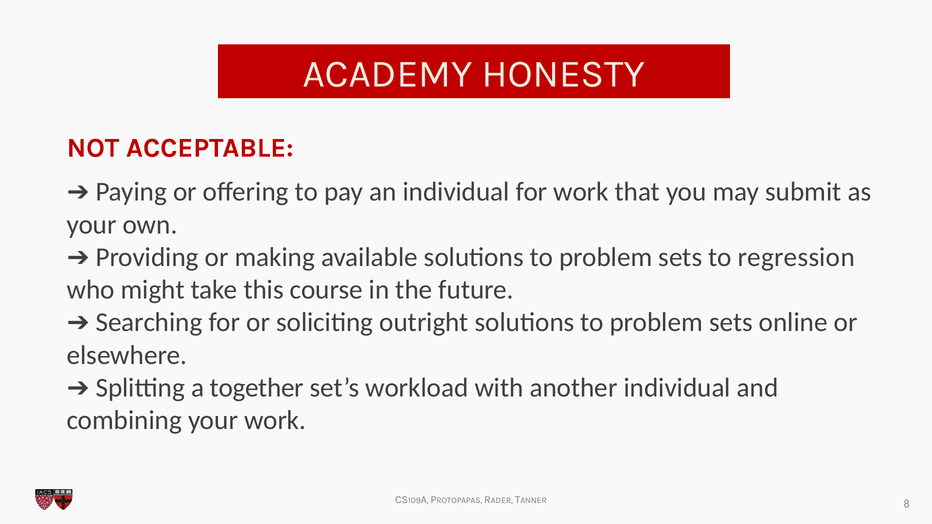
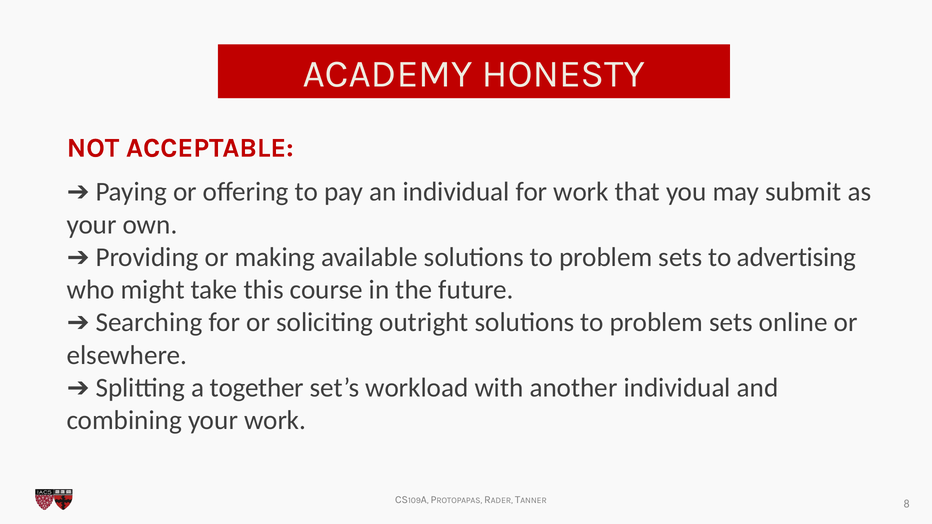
regression: regression -> advertising (796, 257)
